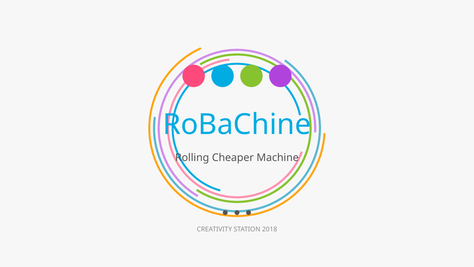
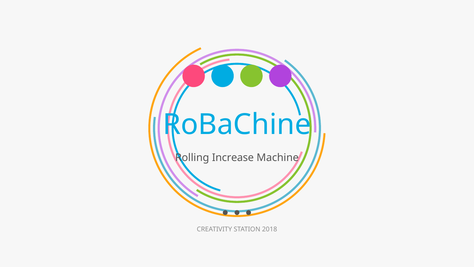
Cheaper: Cheaper -> Increase (233, 157)
